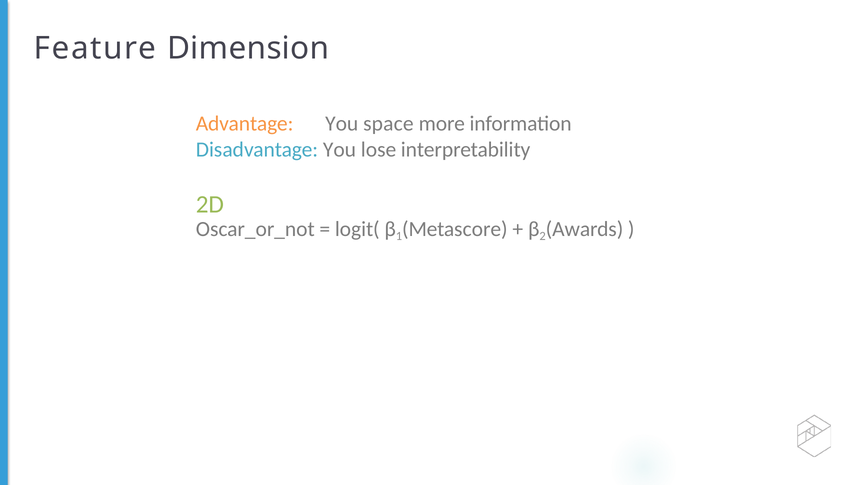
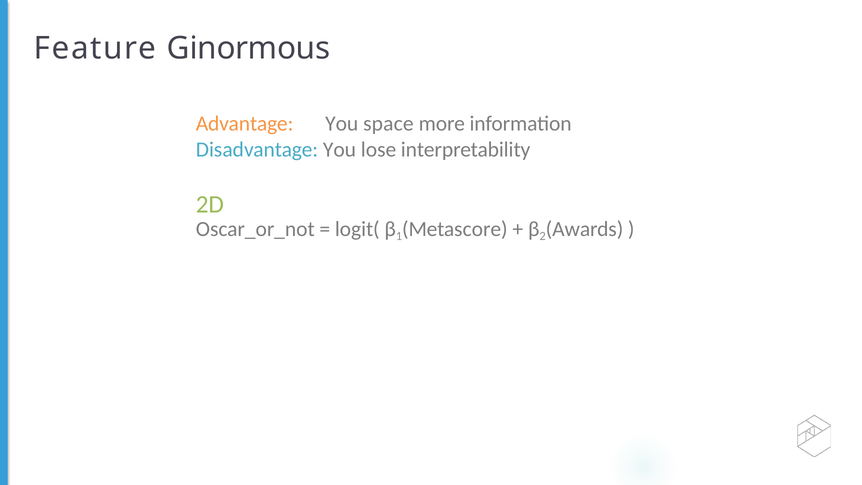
Dimension: Dimension -> Ginormous (249, 48)
